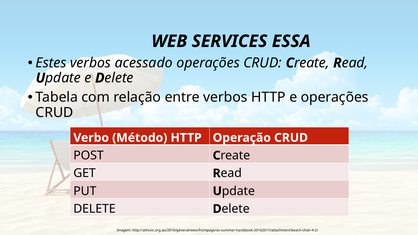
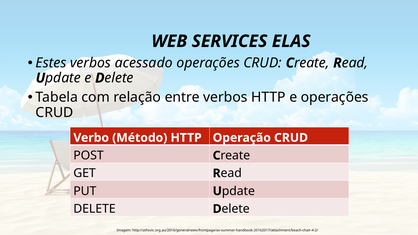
ESSA: ESSA -> ELAS (291, 41)
